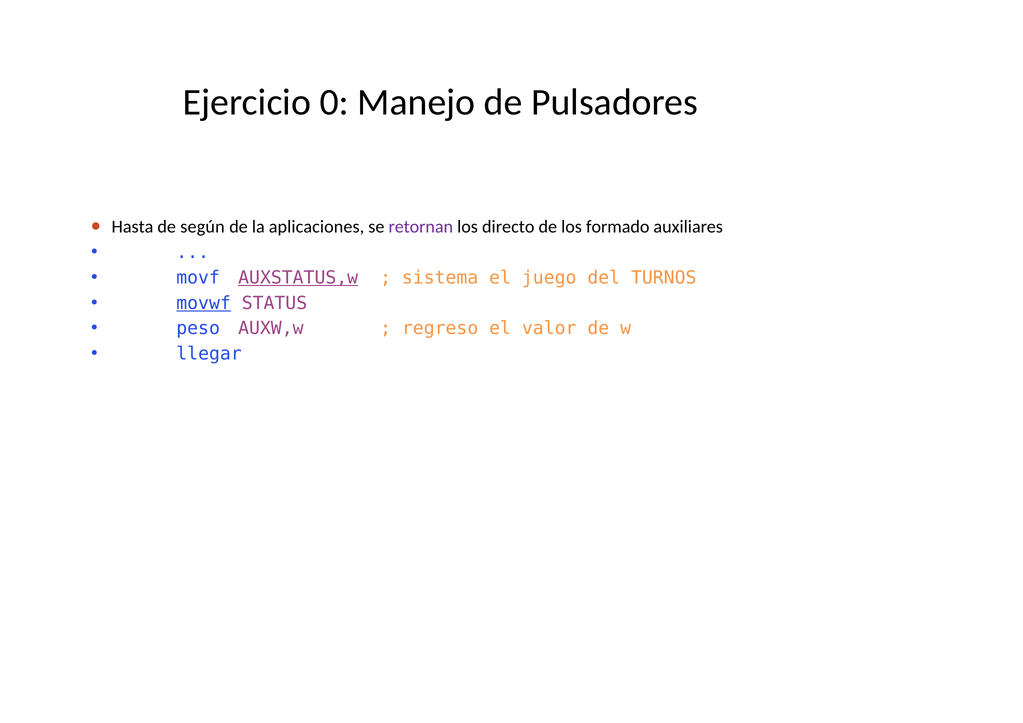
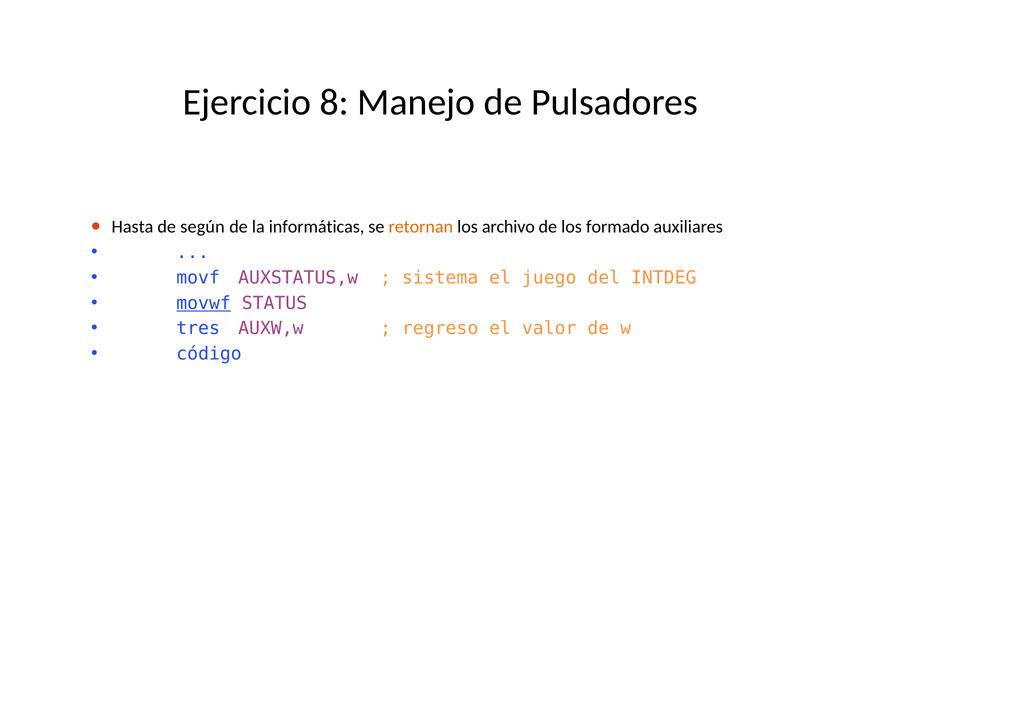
0: 0 -> 8 (334, 102)
aplicaciones: aplicaciones -> informáticas (317, 227)
retornan colour: purple -> orange (421, 227)
directo: directo -> archivo (508, 227)
AUXSTATUS,w underline: present -> none (298, 278)
TURNOS: TURNOS -> INTDEG (664, 278)
peso: peso -> tres (198, 329)
llegar: llegar -> código (209, 354)
